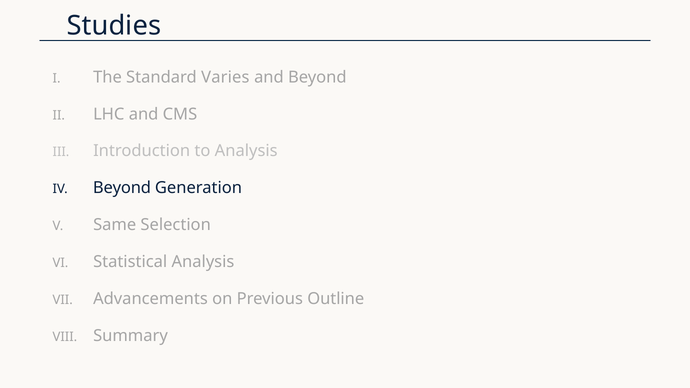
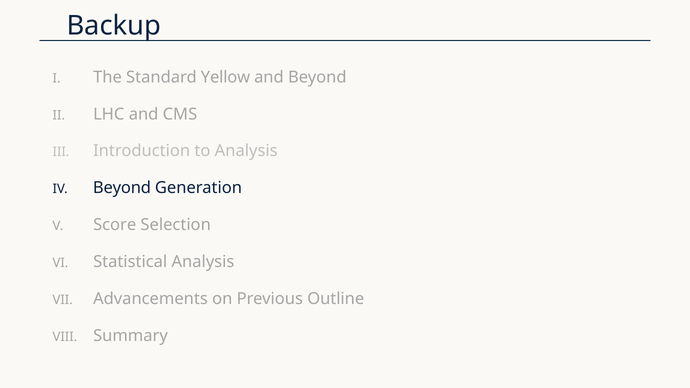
Studies: Studies -> Backup (114, 26)
Varies: Varies -> Yellow (226, 77)
Same: Same -> Score (115, 225)
